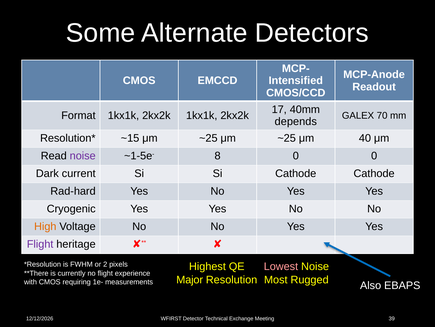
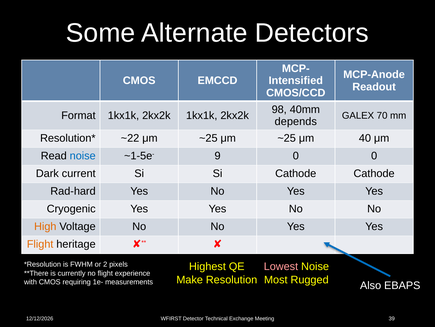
17: 17 -> 98 (279, 109)
~15: ~15 -> ~22 (130, 138)
noise colour: purple -> blue (83, 156)
8: 8 -> 9 (218, 156)
Flight colour: purple -> orange (40, 244)
Major: Major -> Make (190, 279)
